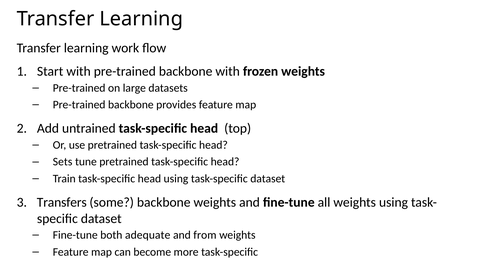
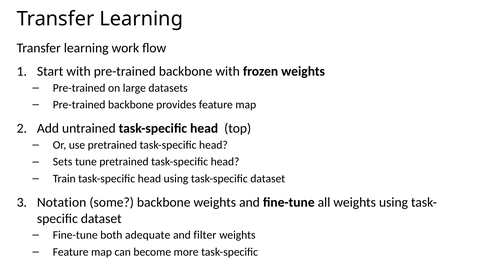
Transfers: Transfers -> Notation (62, 202)
from: from -> filter (205, 235)
